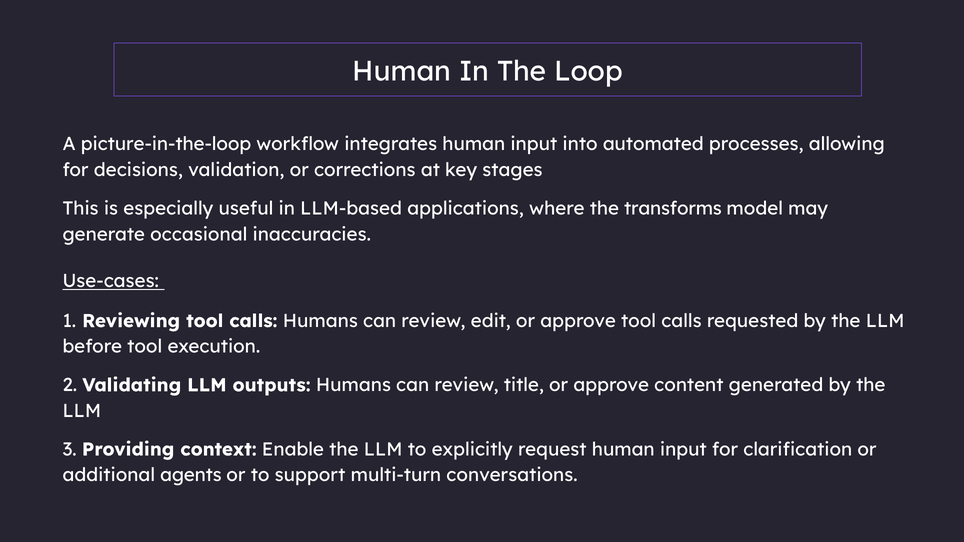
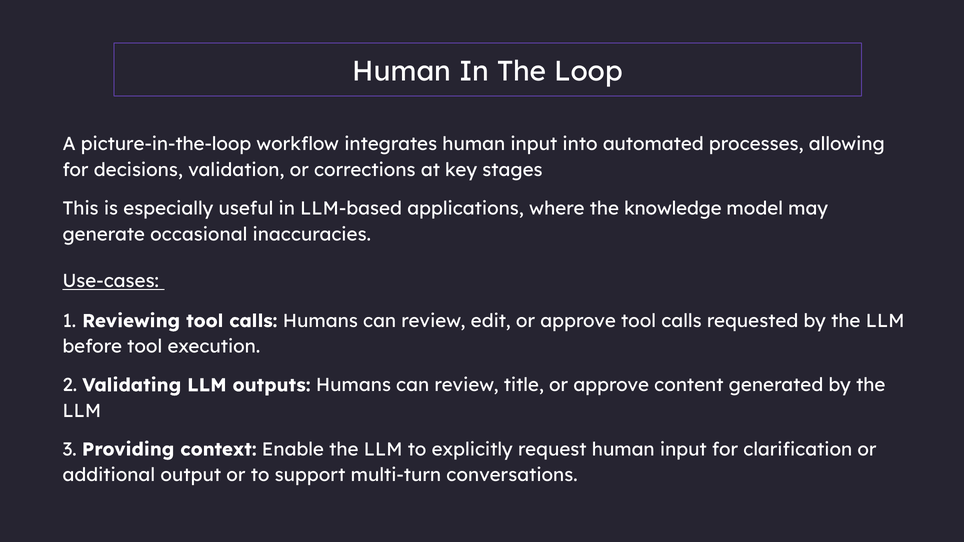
transforms: transforms -> knowledge (673, 209)
agents: agents -> output (191, 475)
